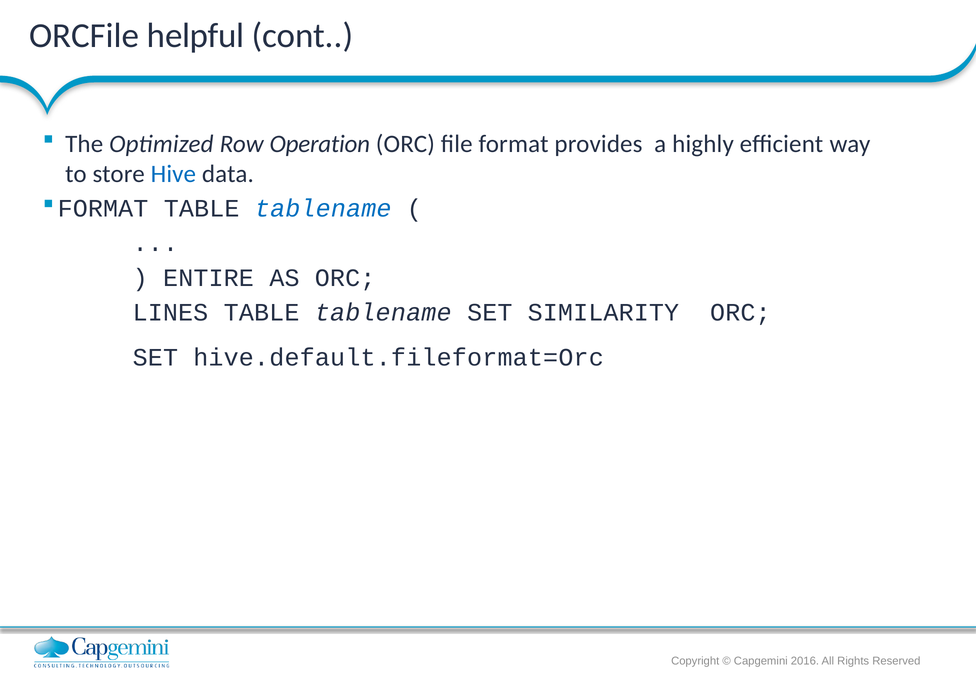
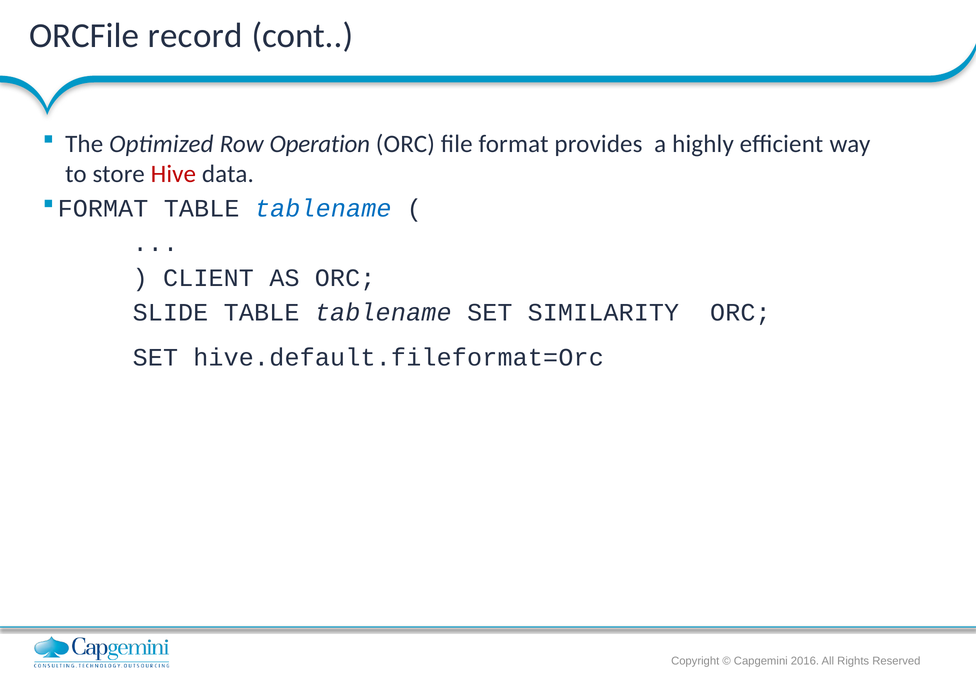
helpful: helpful -> record (195, 35)
Hive colour: blue -> red (173, 174)
ENTIRE: ENTIRE -> CLIENT (208, 278)
LINES: LINES -> SLIDE (170, 312)
